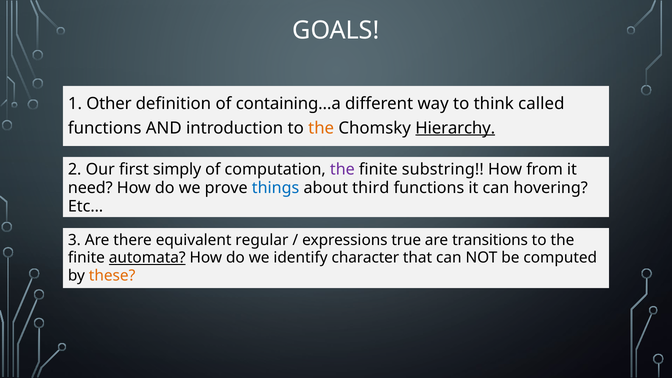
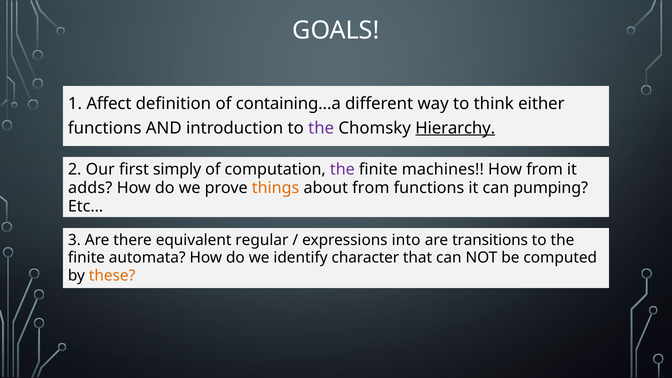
Other: Other -> Affect (109, 104)
called: called -> either (541, 104)
the colour: orange -> purple (321, 128)
substring: substring -> machines (443, 170)
need: need -> adds (90, 188)
things colour: blue -> orange (276, 188)
about third: third -> from (371, 188)
hovering: hovering -> pumping (551, 188)
true: true -> into (406, 240)
automata underline: present -> none (147, 258)
